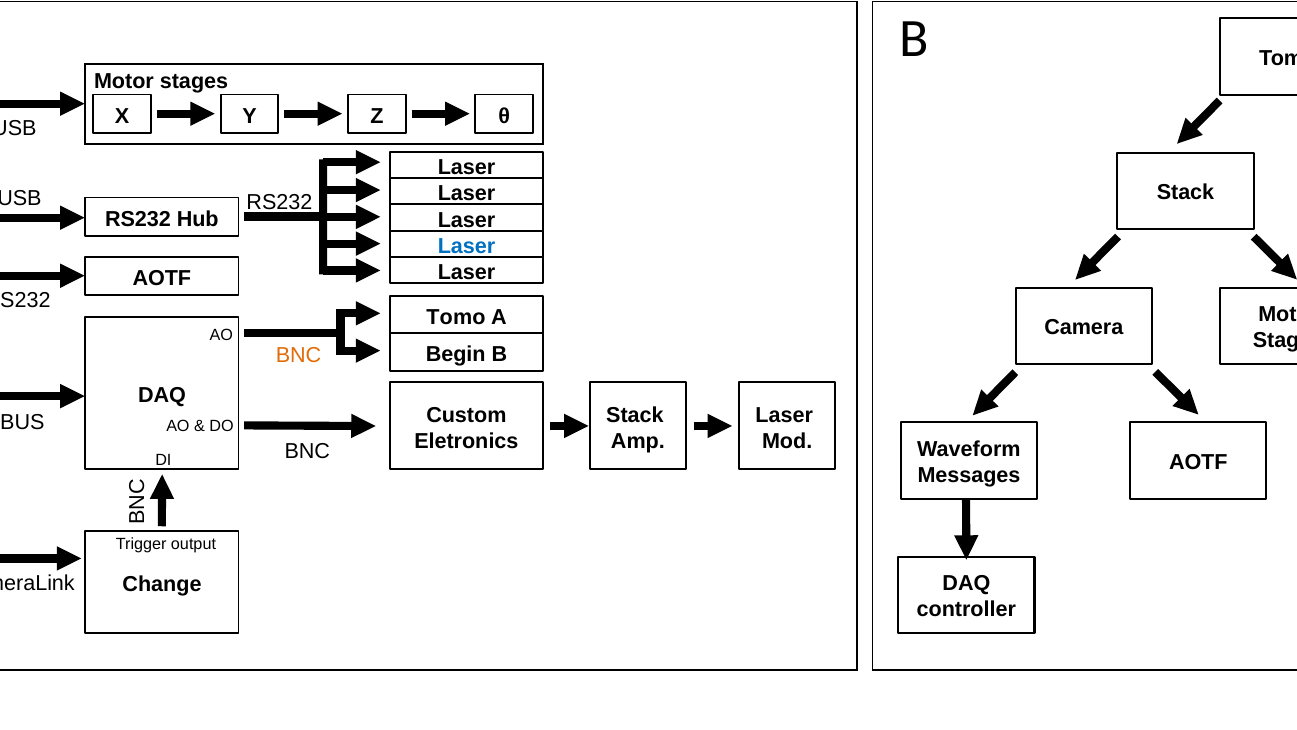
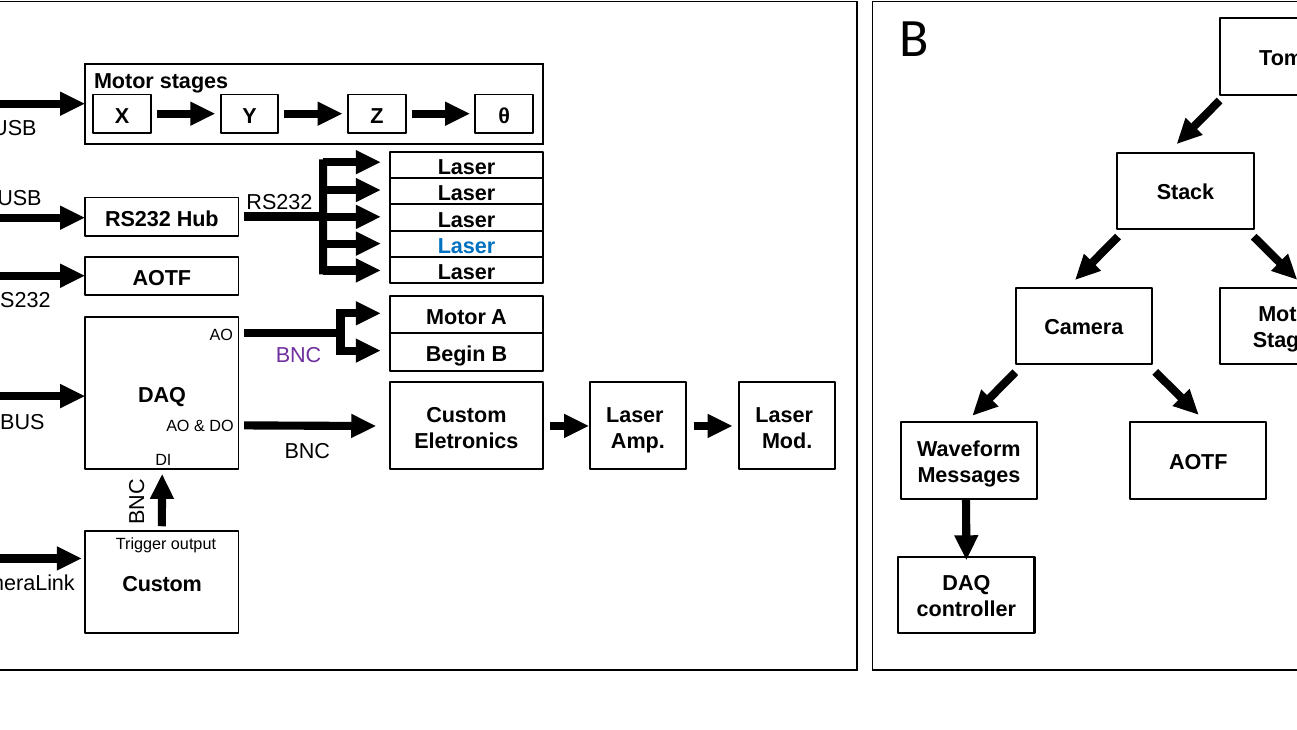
Tomo: Tomo -> Motor (456, 317)
BNC colour: orange -> purple (299, 355)
Stack: Stack -> Laser (635, 415)
Change: Change -> Custom (162, 584)
